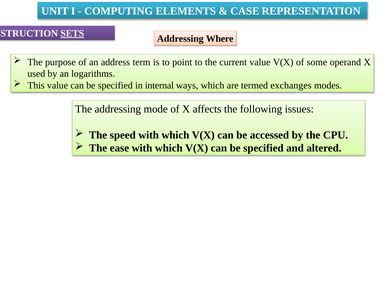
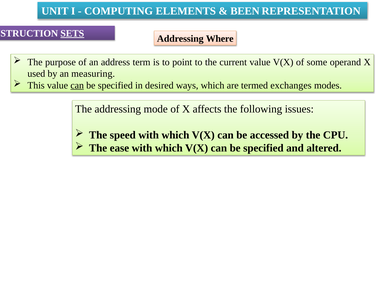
CASE: CASE -> BEEN (245, 11)
logarithms: logarithms -> measuring (93, 74)
can underline: none -> present (77, 85)
internal: internal -> desired (159, 85)
